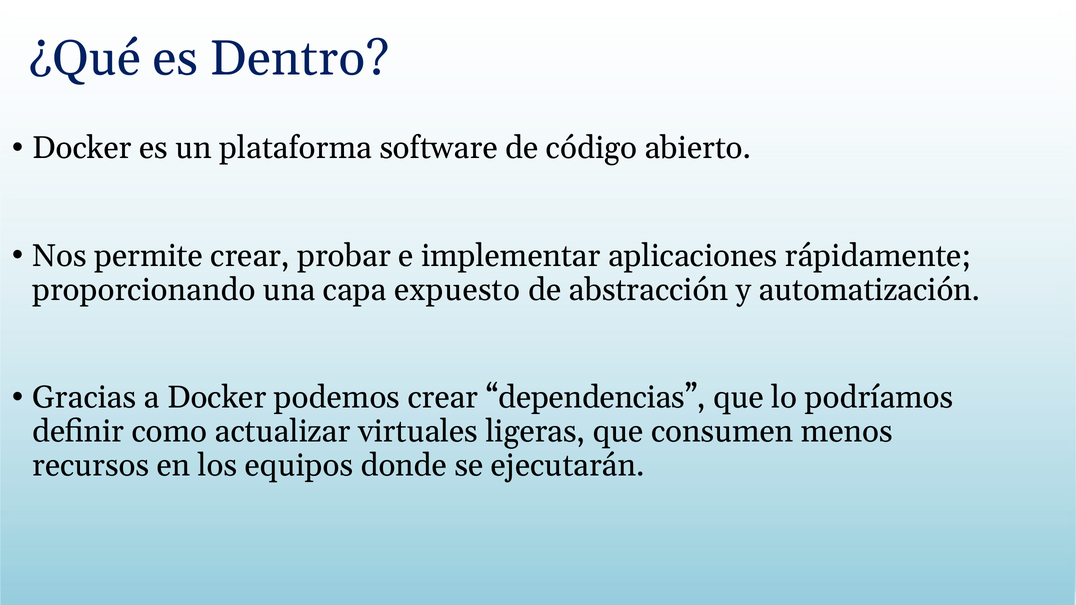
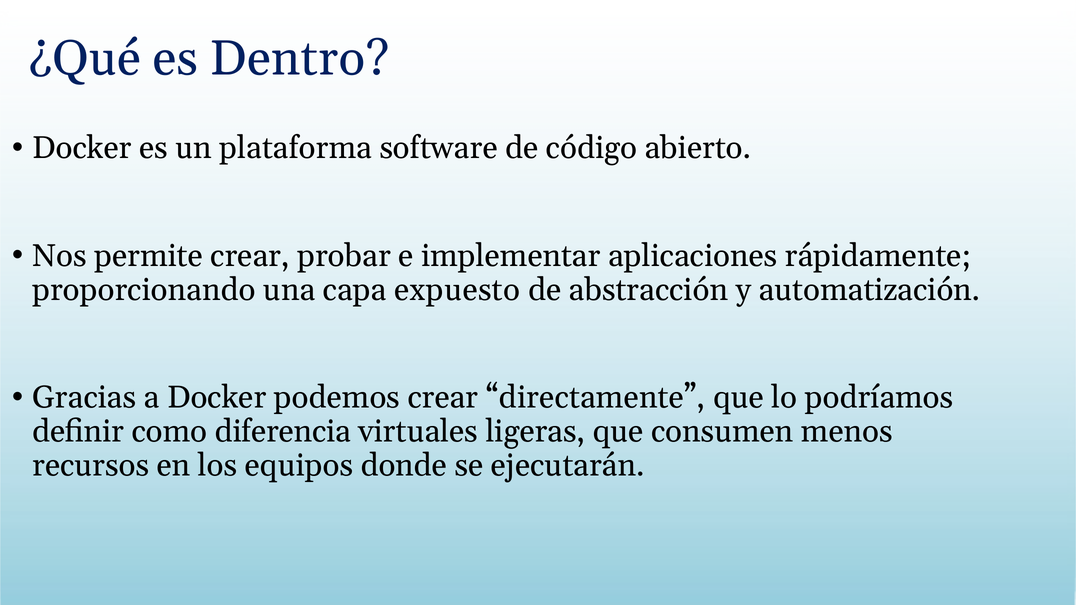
dependencias: dependencias -> directamente (596, 398)
actualizar: actualizar -> diferencia (283, 432)
